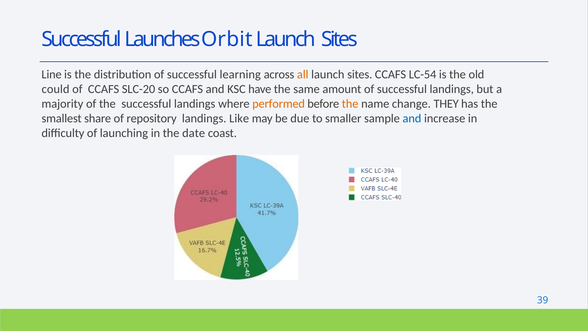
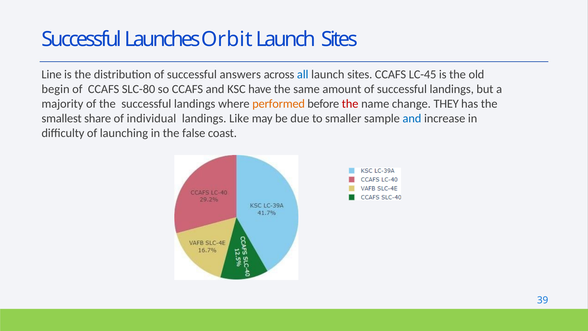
learning: learning -> answers (240, 74)
all colour: orange -> blue (303, 74)
LC-54: LC-54 -> LC-45 (423, 74)
could: could -> begin (56, 89)
SLC-20: SLC-20 -> SLC-80 (139, 89)
the colour: orange -> red (350, 104)
repository: repository -> individual (151, 118)
date: date -> false (194, 133)
